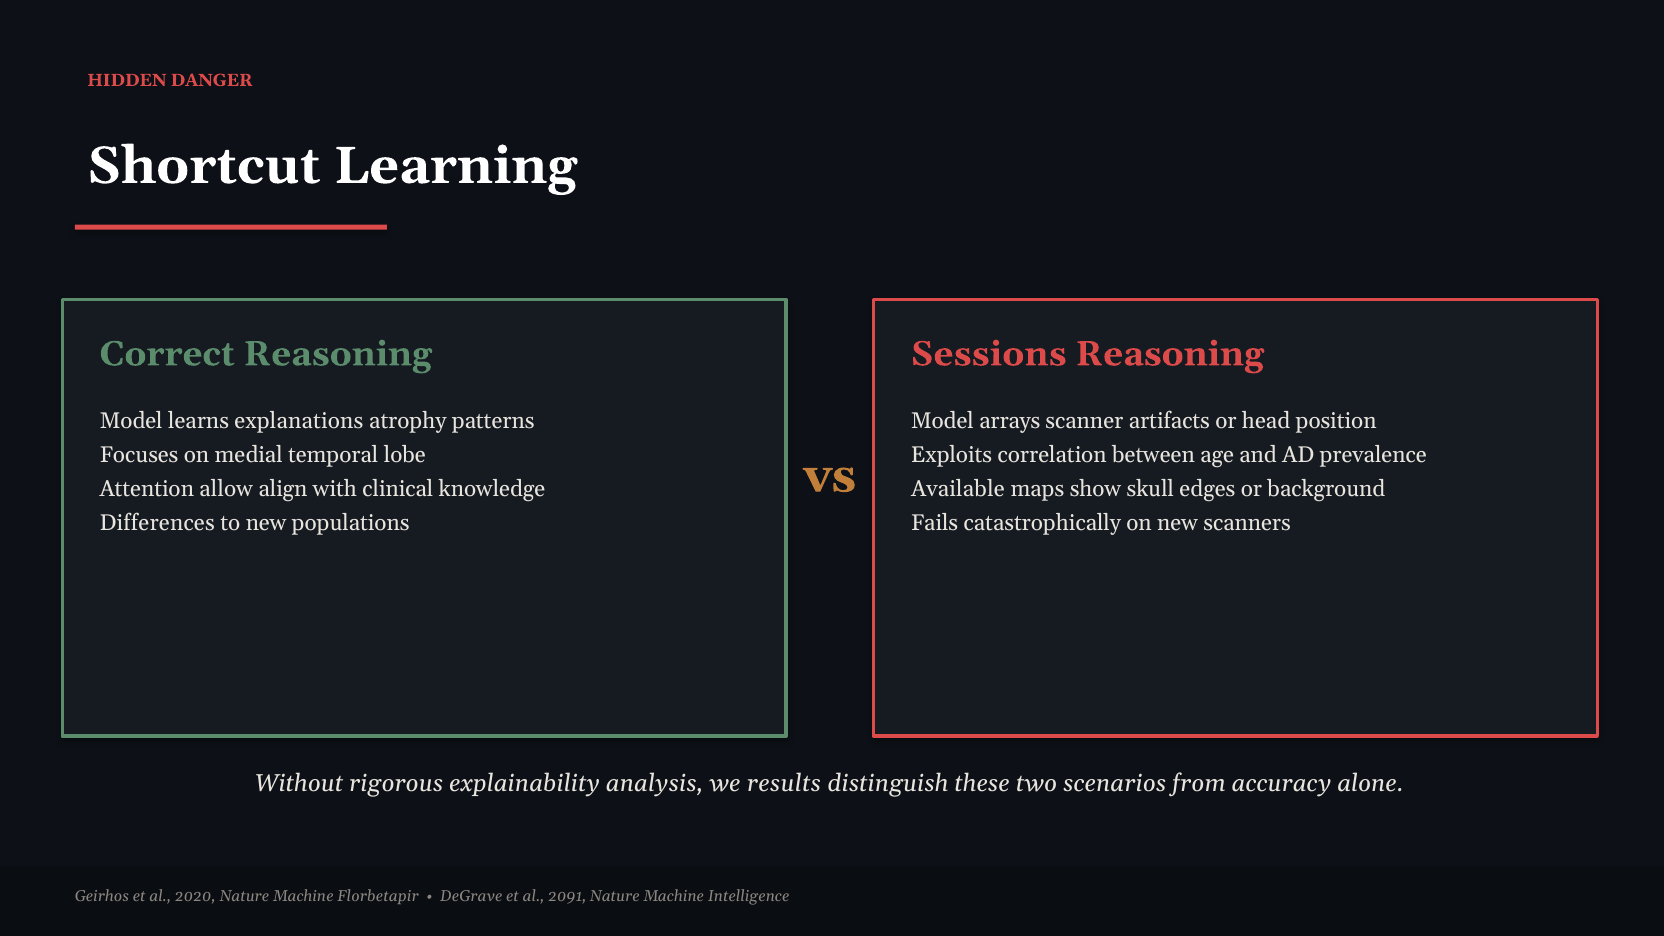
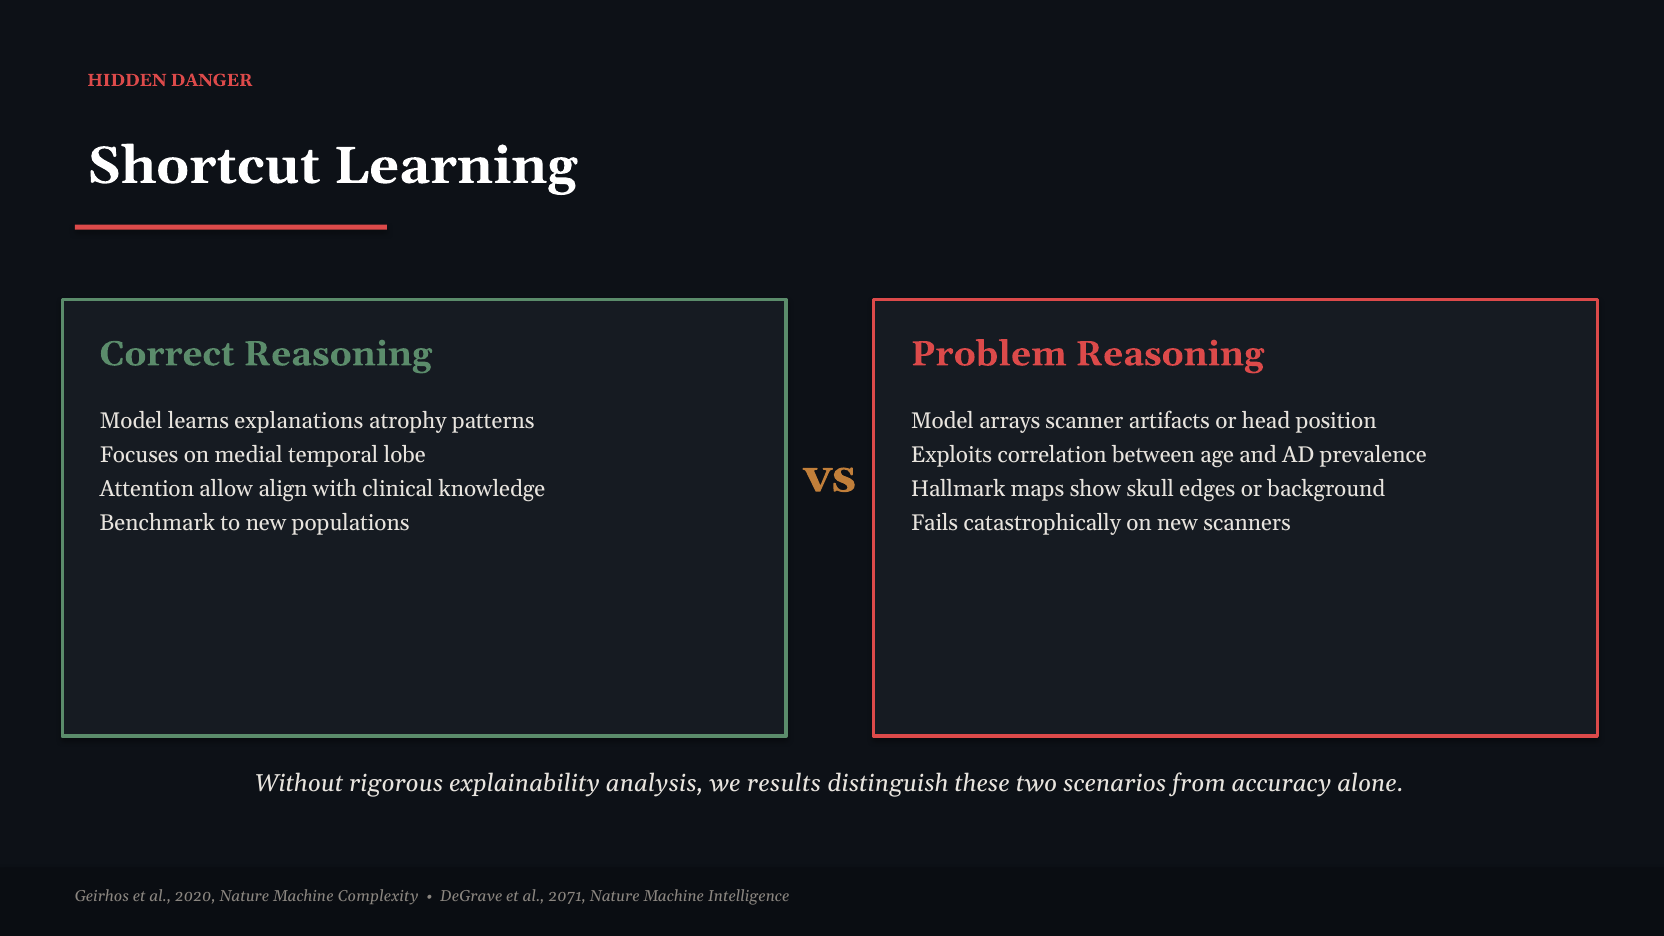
Sessions: Sessions -> Problem (989, 354)
Available: Available -> Hallmark (958, 489)
Differences: Differences -> Benchmark (157, 523)
Florbetapir: Florbetapir -> Complexity (378, 896)
2091: 2091 -> 2071 (567, 896)
